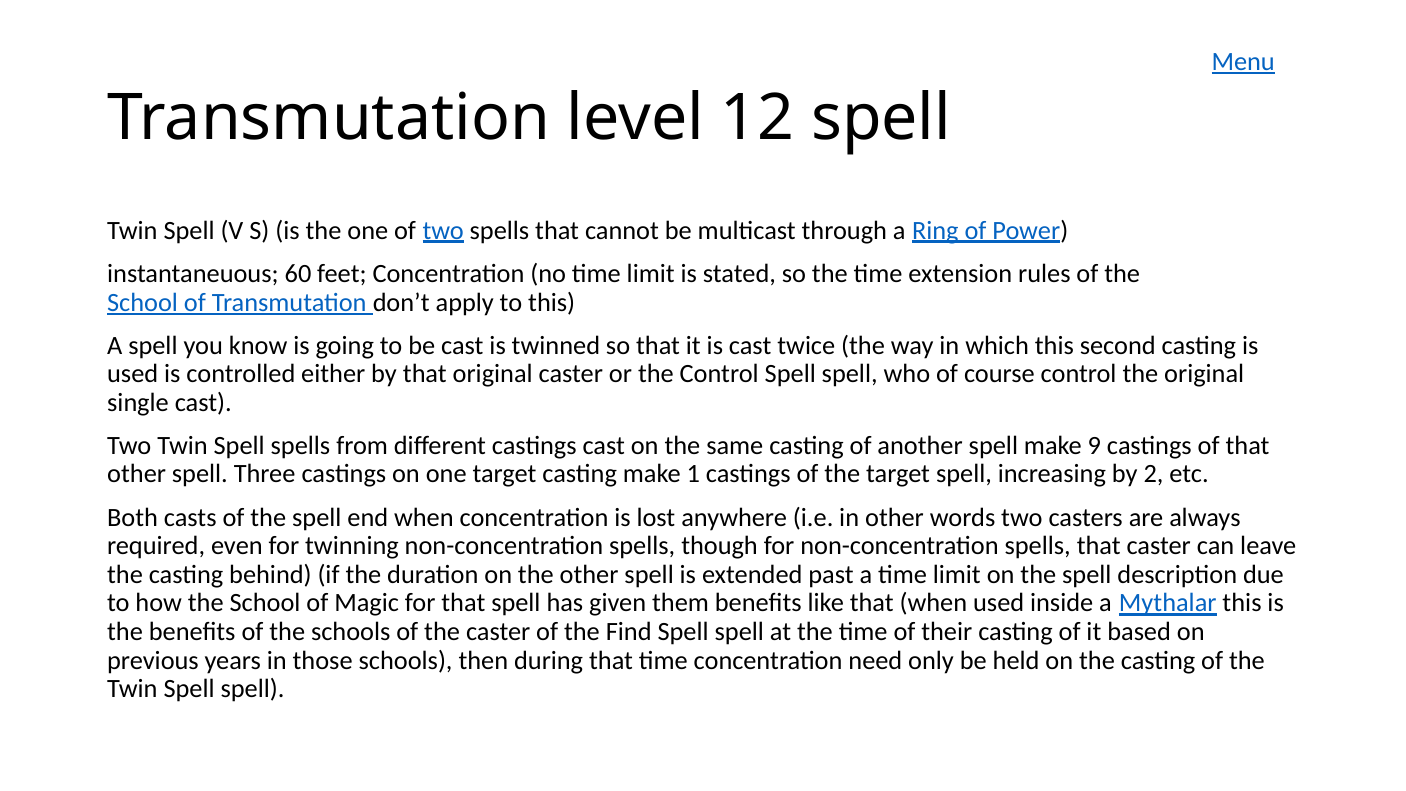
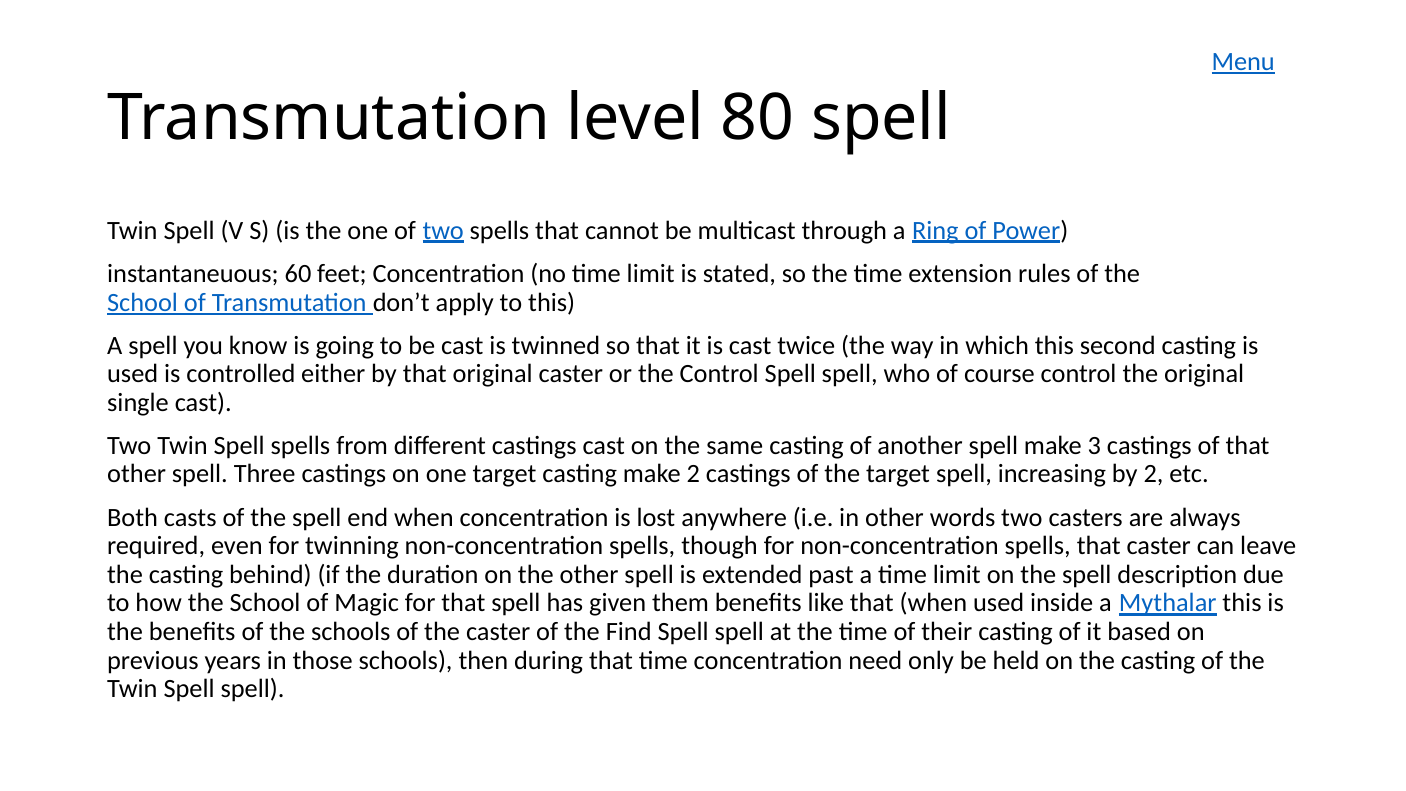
12: 12 -> 80 (758, 118)
9: 9 -> 3 (1094, 446)
make 1: 1 -> 2 (693, 474)
